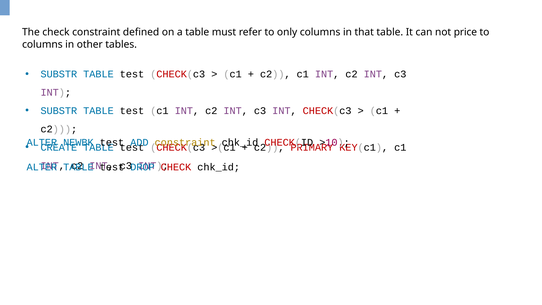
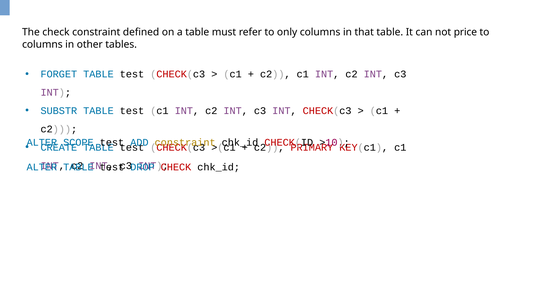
SUBSTR: SUBSTR -> FORGET (59, 74)
NEWBK: NEWBK -> SCOPE (78, 143)
